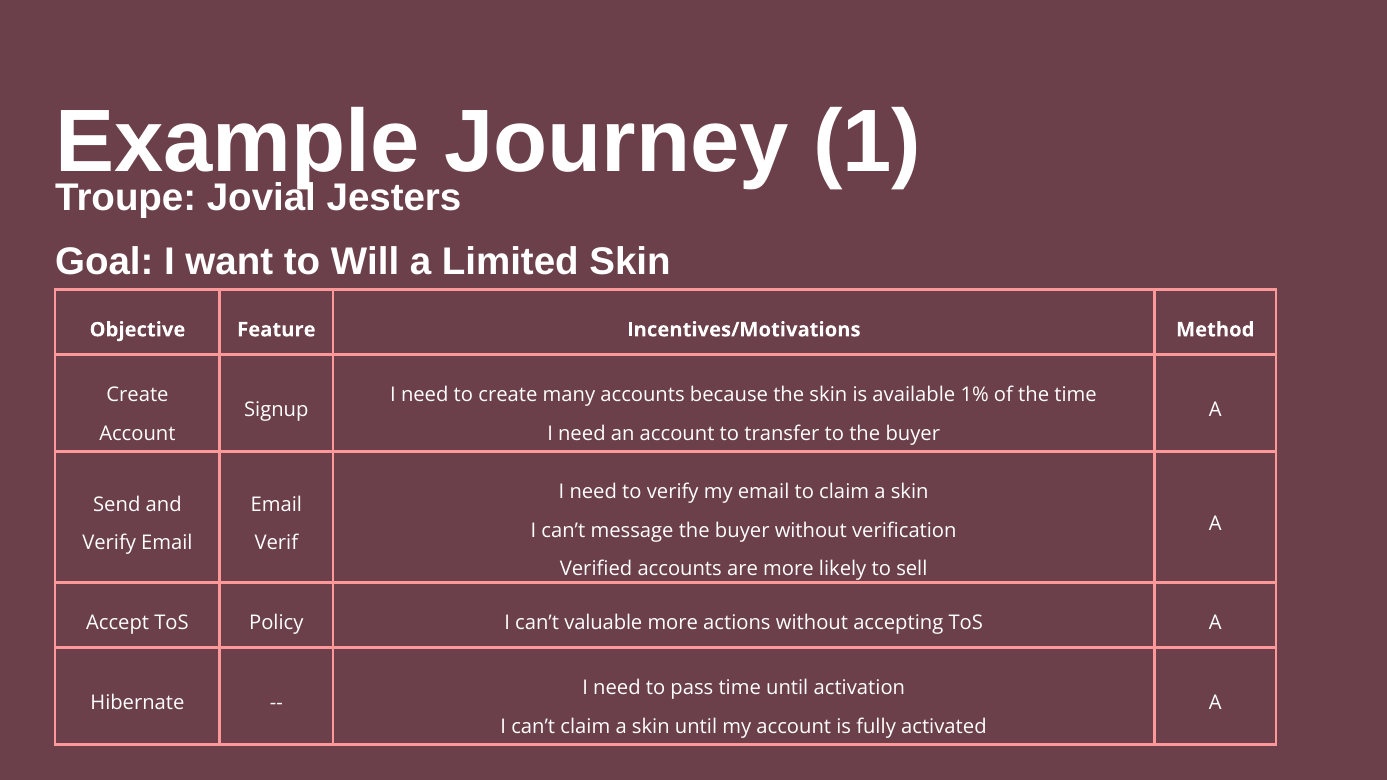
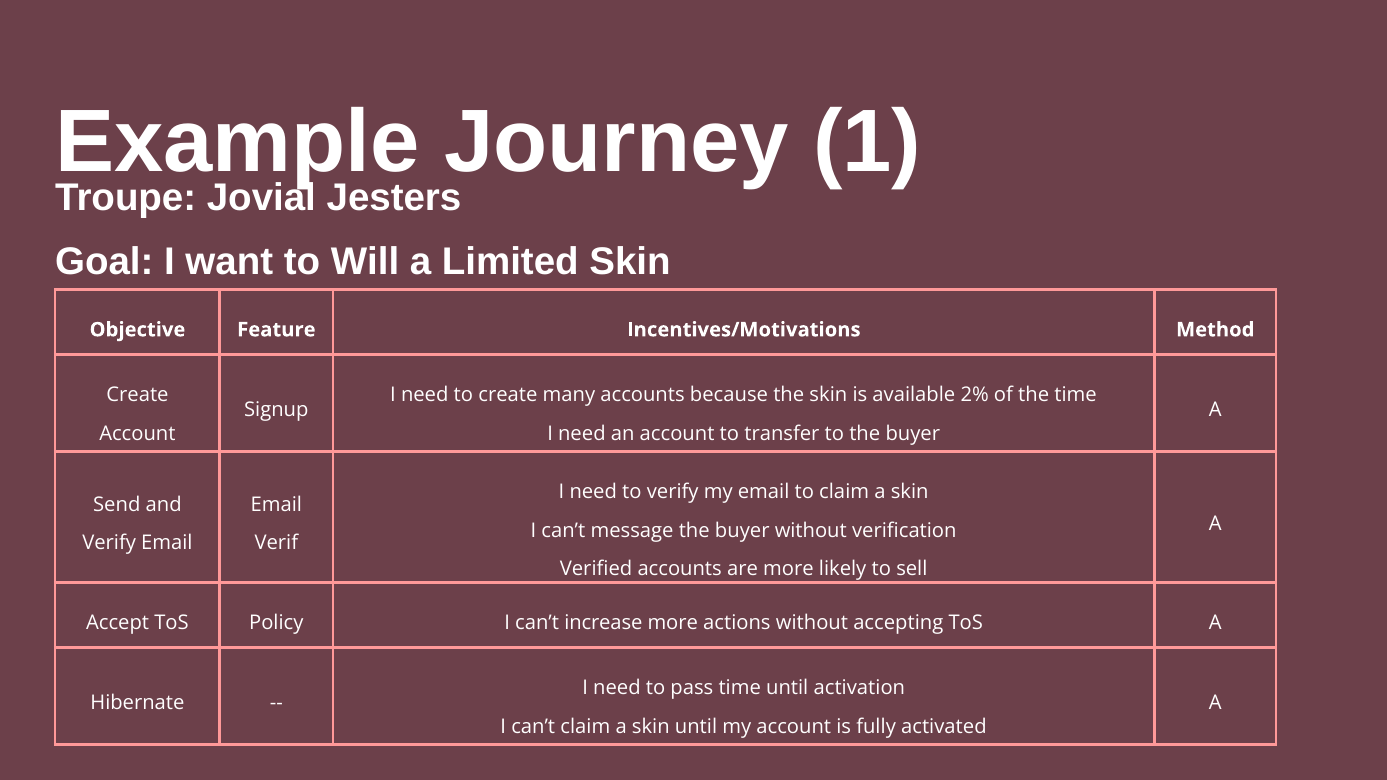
1%: 1% -> 2% (975, 395)
valuable: valuable -> increase (603, 623)
